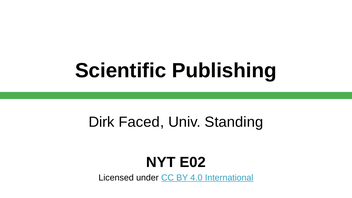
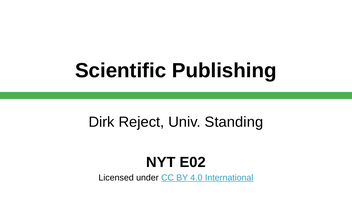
Faced: Faced -> Reject (141, 122)
